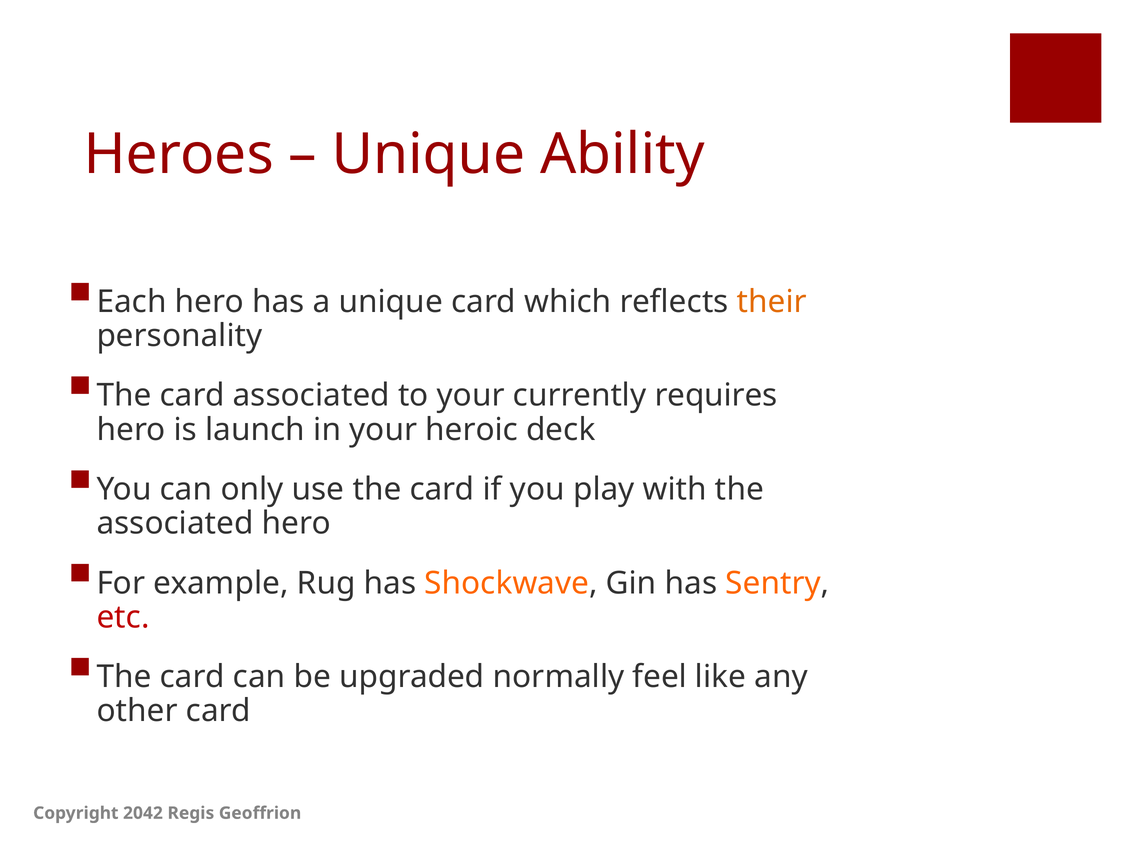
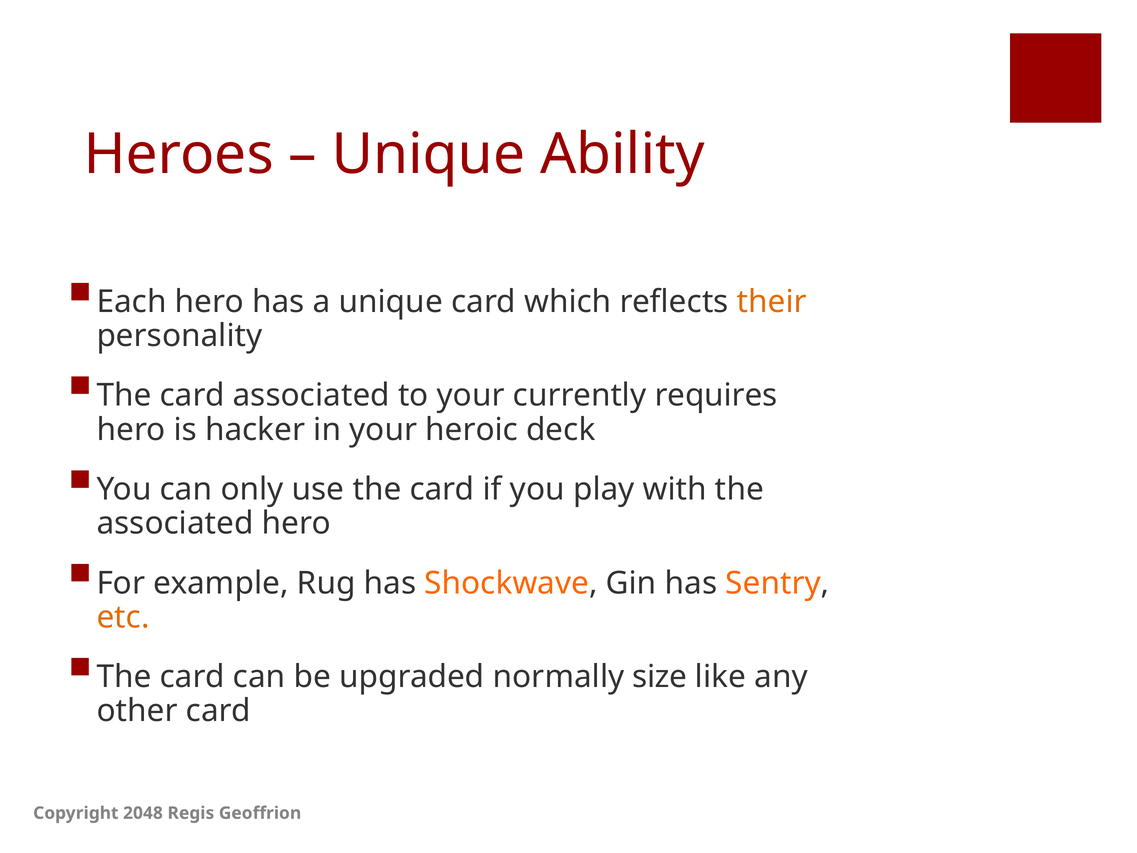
launch: launch -> hacker (255, 430)
etc colour: red -> orange (123, 617)
feel: feel -> size (660, 677)
2042: 2042 -> 2048 (143, 813)
